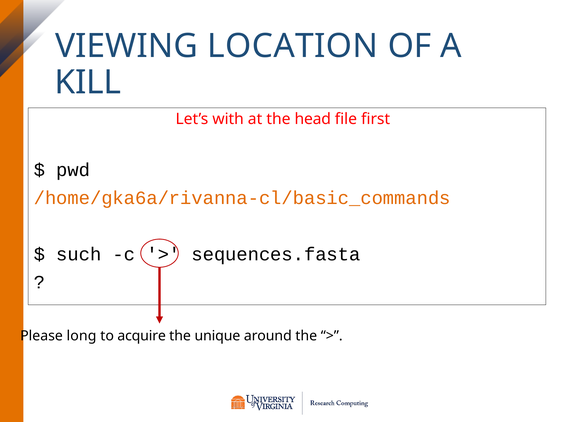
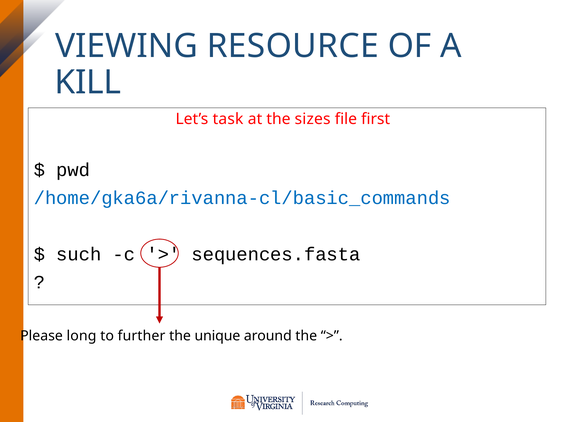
LOCATION: LOCATION -> RESOURCE (293, 46)
with: with -> task (228, 119)
head: head -> sizes (313, 119)
/home/gka6a/rivanna-cl/basic_commands colour: orange -> blue (242, 198)
acquire: acquire -> further (141, 336)
